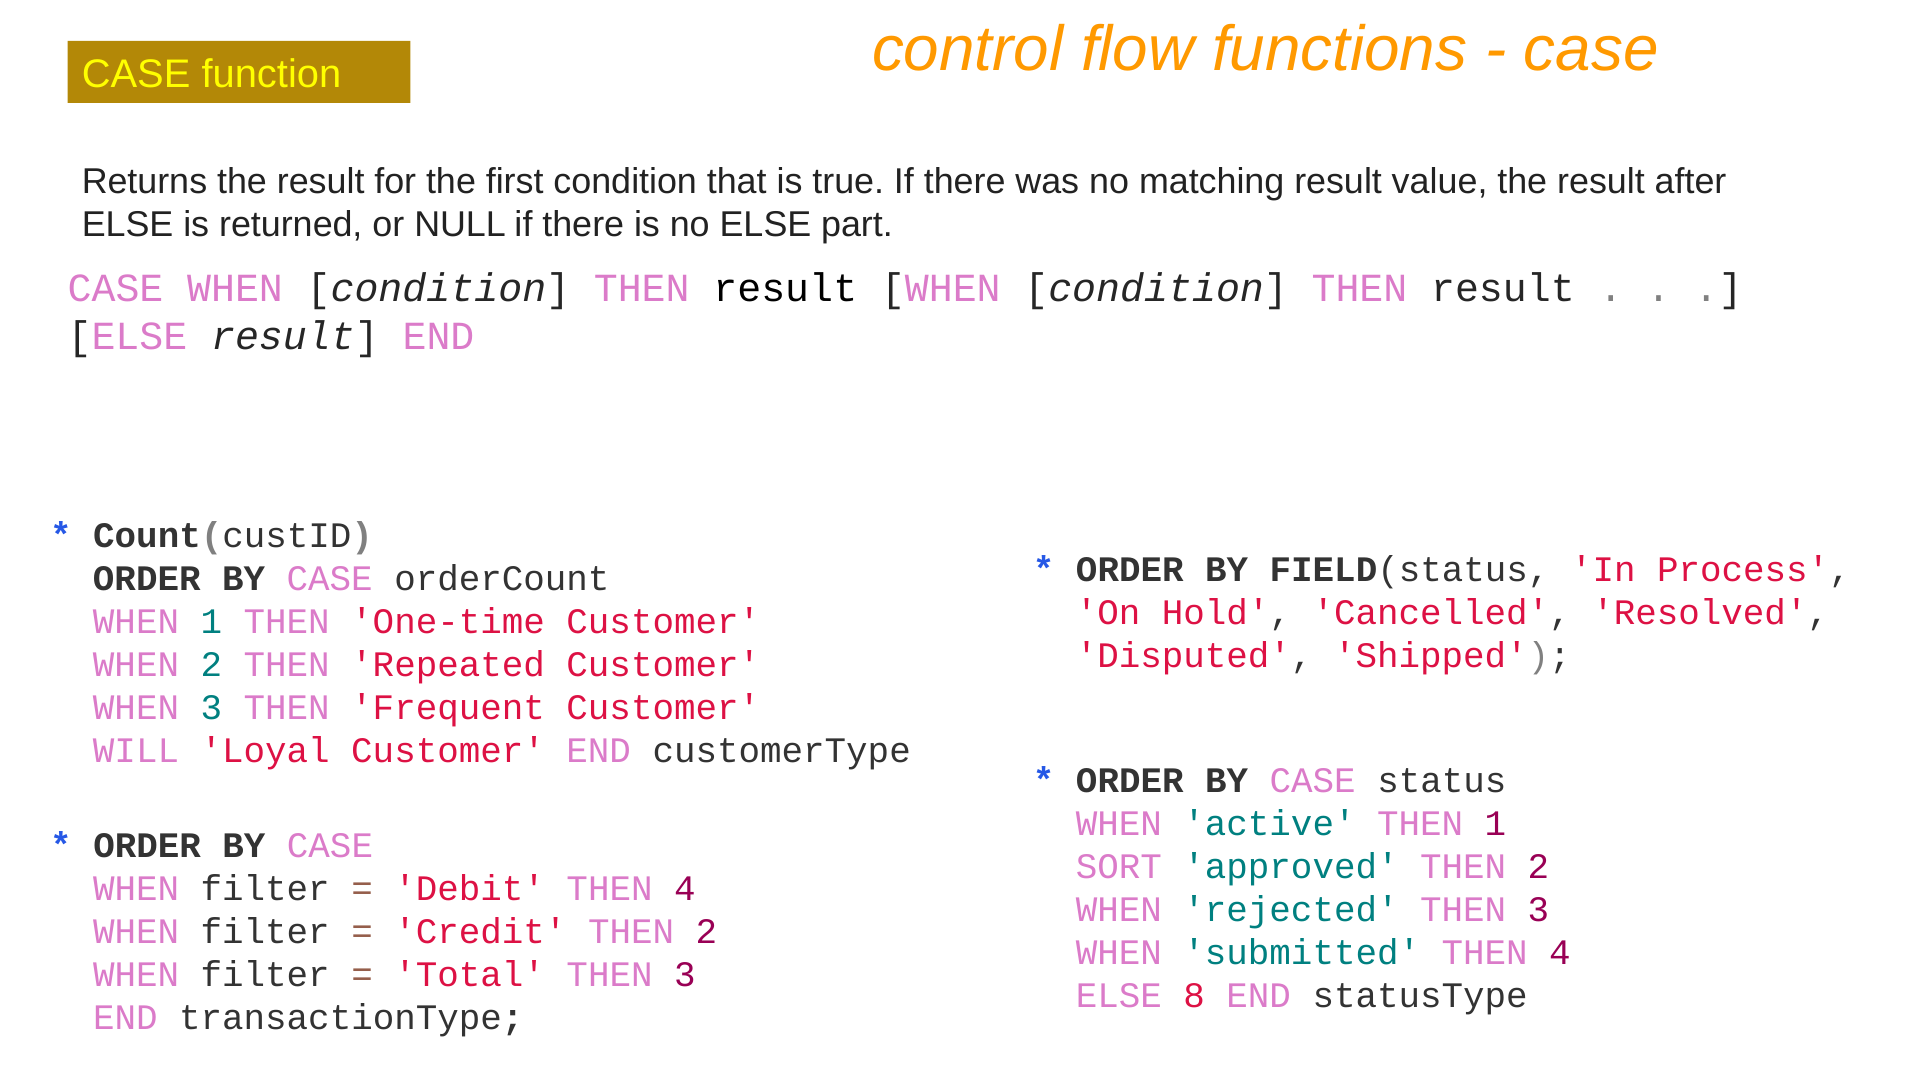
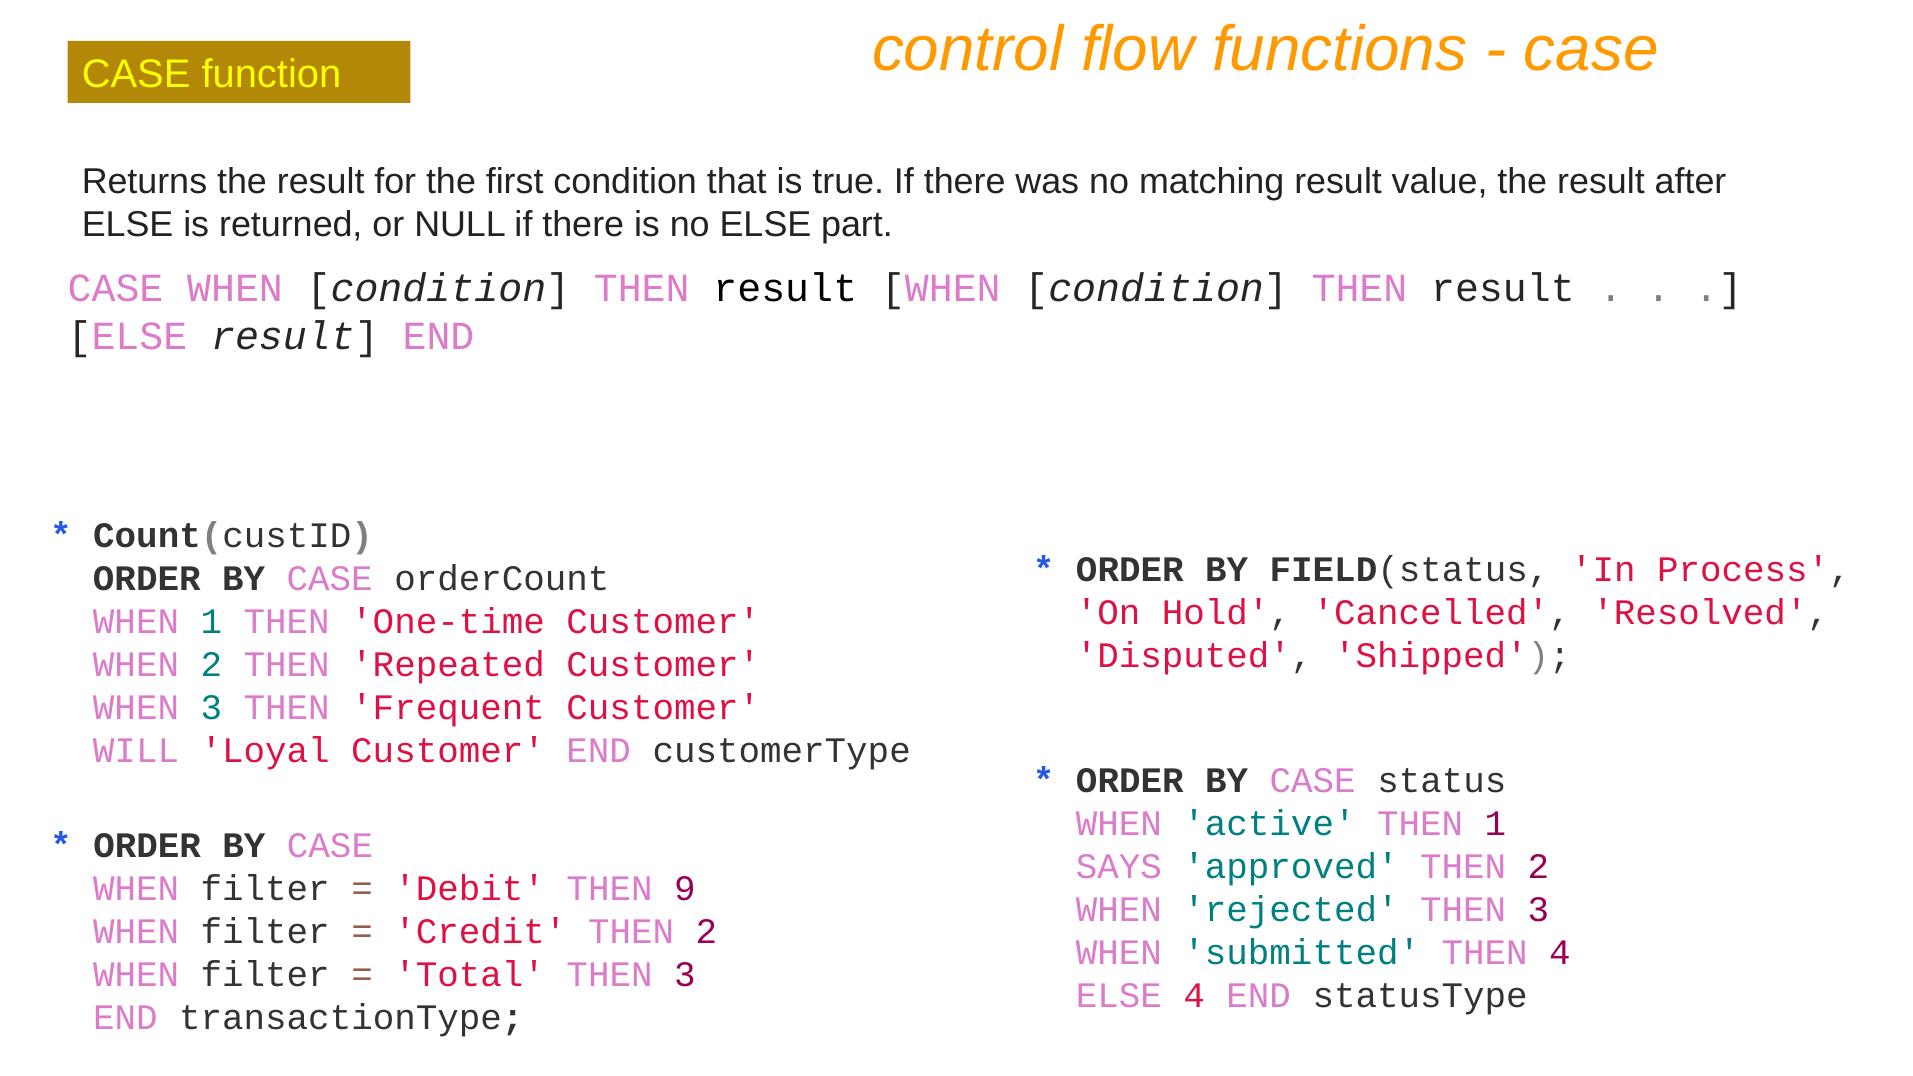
SORT: SORT -> SAYS (1119, 867)
Debit THEN 4: 4 -> 9 (685, 889)
ELSE 8: 8 -> 4 (1194, 996)
